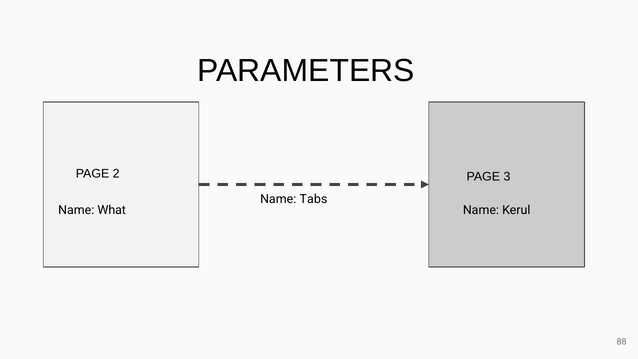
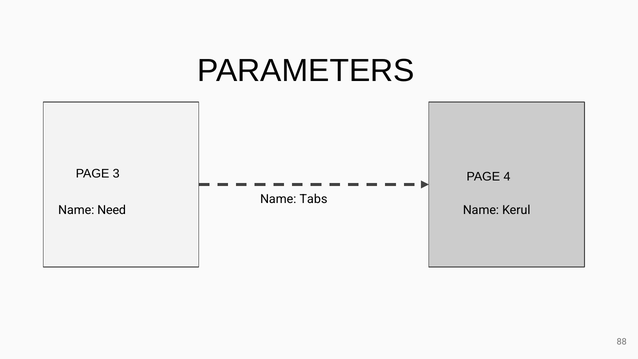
2: 2 -> 3 (116, 173)
3: 3 -> 4 (507, 177)
What: What -> Need (112, 210)
